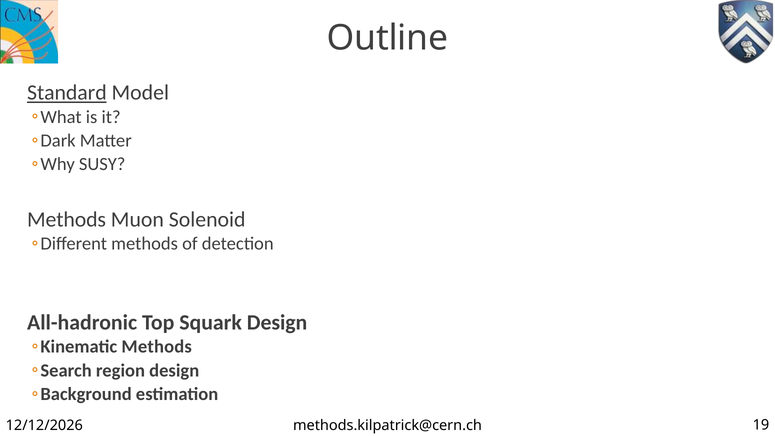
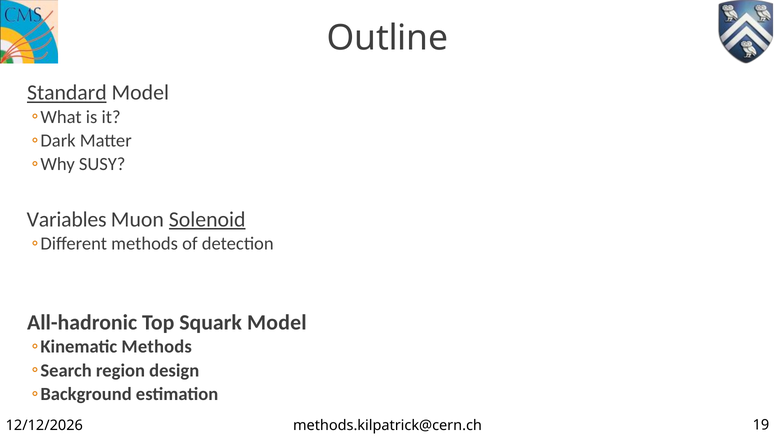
Methods: Methods -> Variables (67, 219)
Solenoid underline: none -> present (207, 219)
Squark Design: Design -> Model (277, 323)
